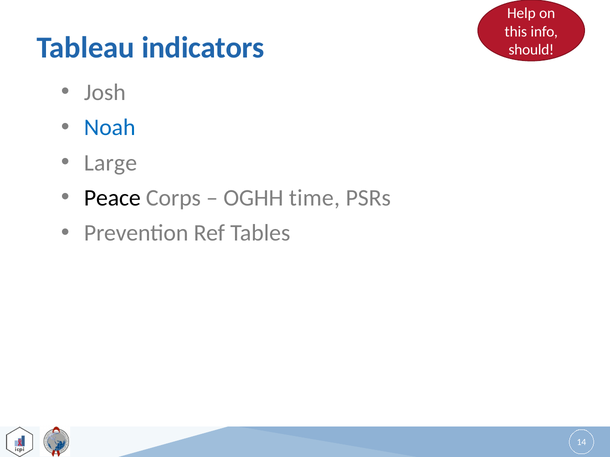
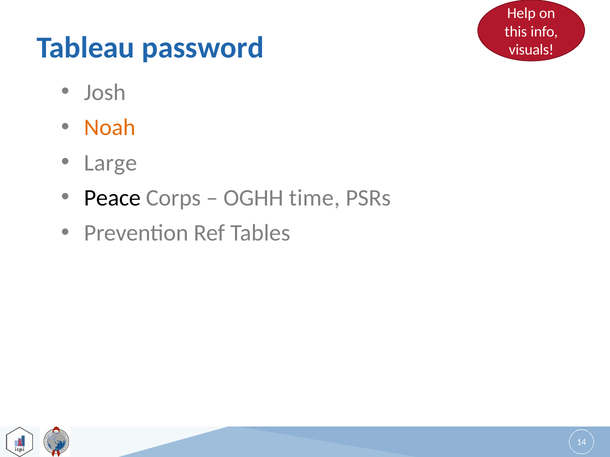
indicators: indicators -> password (203, 48)
should: should -> visuals (531, 50)
Noah colour: blue -> orange (110, 128)
